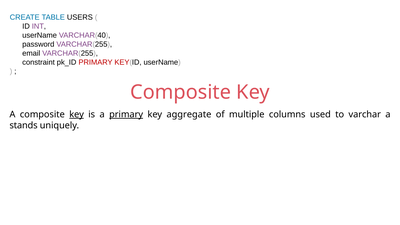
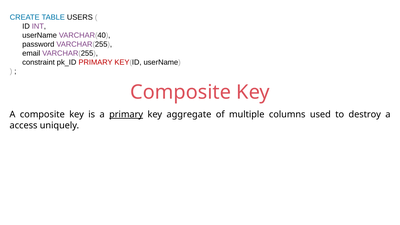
key underline: present -> none (77, 114)
varchar: varchar -> destroy (365, 114)
stands: stands -> access (24, 125)
